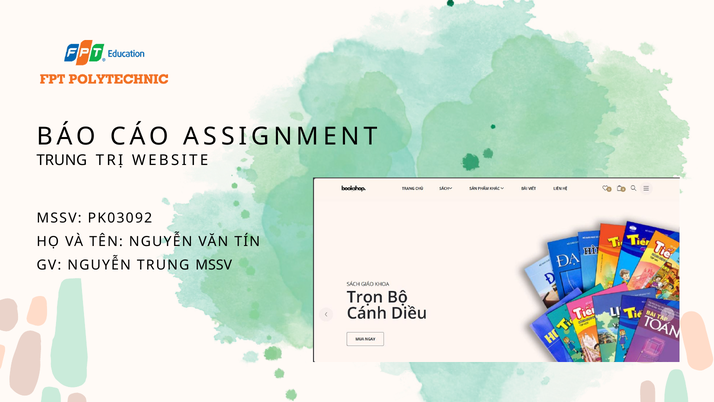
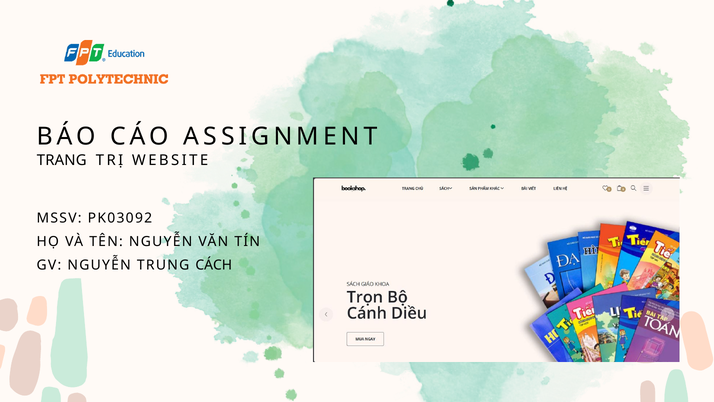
TRUNG: TRUNG -> TRANG (62, 160)
TRUNG MSSV: MSSV -> CÁCH (214, 265)
